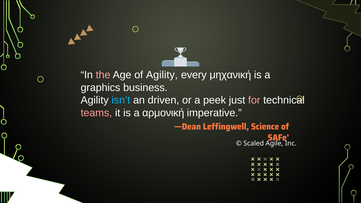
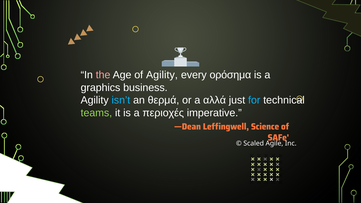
μηχανική: μηχανική -> ορόσημα (230, 75)
driven: driven -> θερμά (164, 100)
peek: peek -> αλλά (215, 100)
for colour: pink -> light blue (254, 100)
teams colour: pink -> light green (96, 113)
αρμονική: αρμονική -> περιοχές (163, 113)
